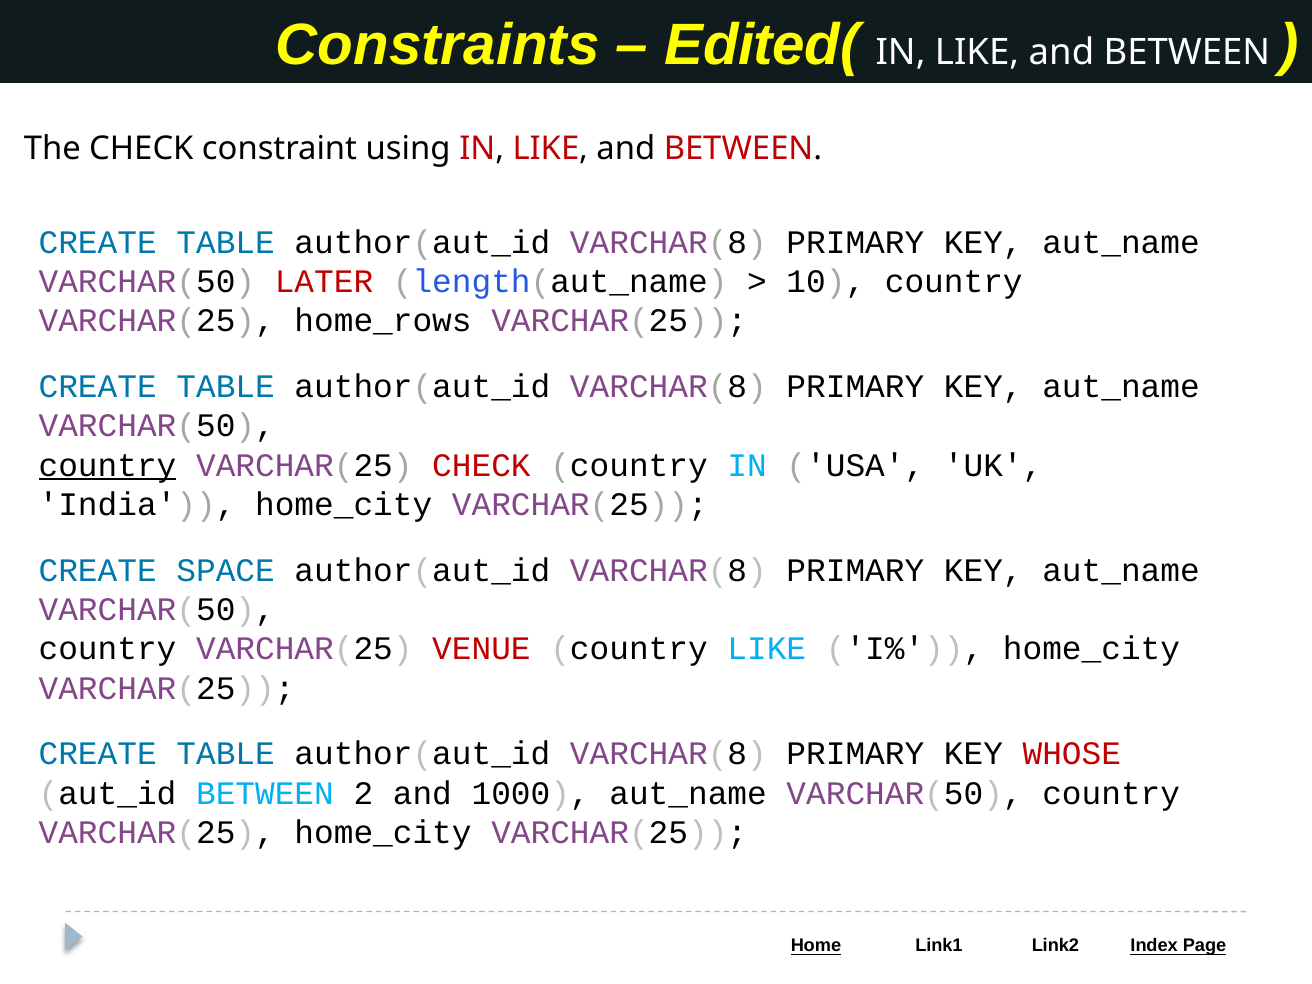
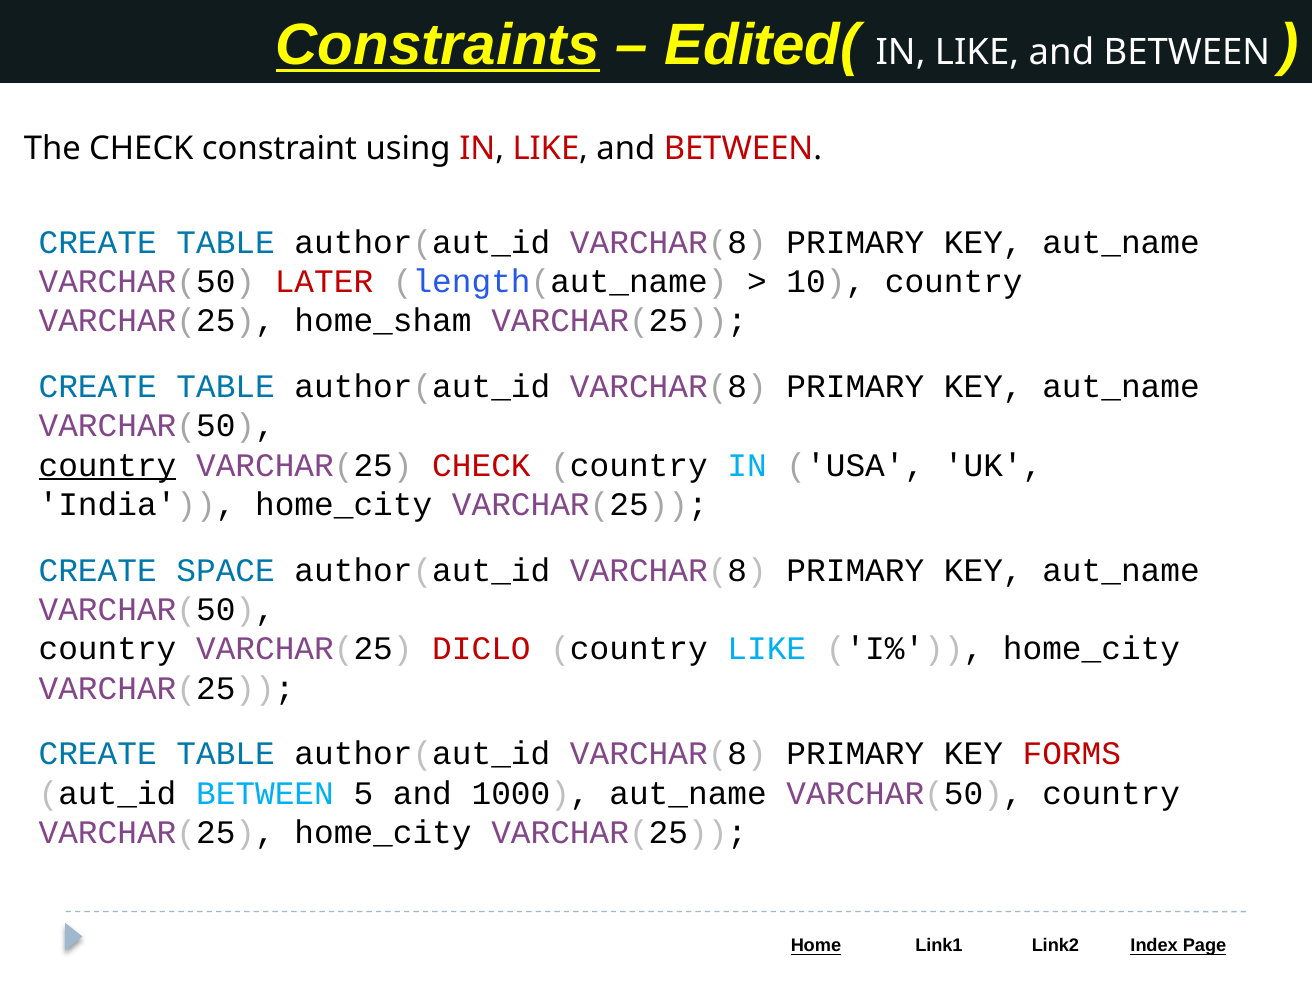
Constraints underline: none -> present (438, 46)
home_rows: home_rows -> home_sham (383, 321)
VENUE: VENUE -> DICLO (481, 649)
WHOSE: WHOSE -> FORMS (1072, 754)
2: 2 -> 5 (363, 793)
